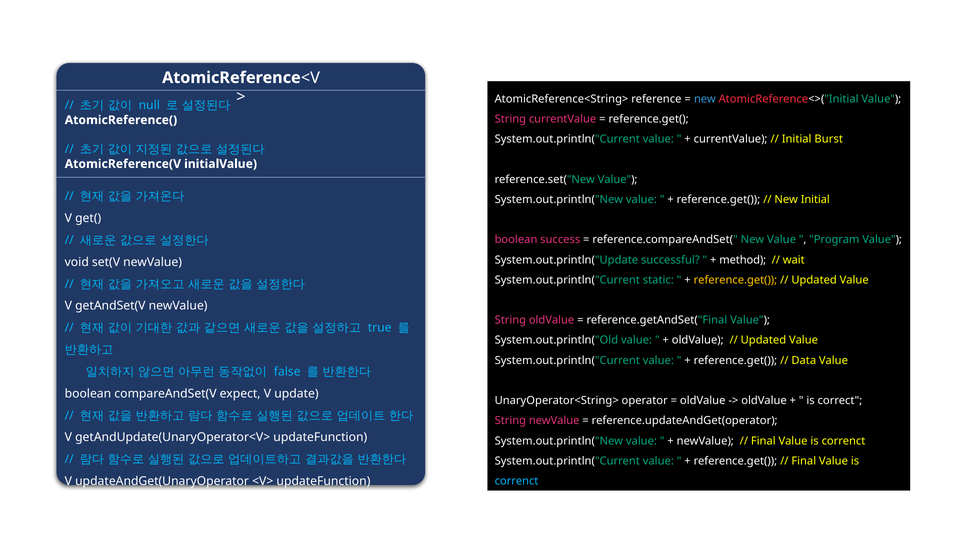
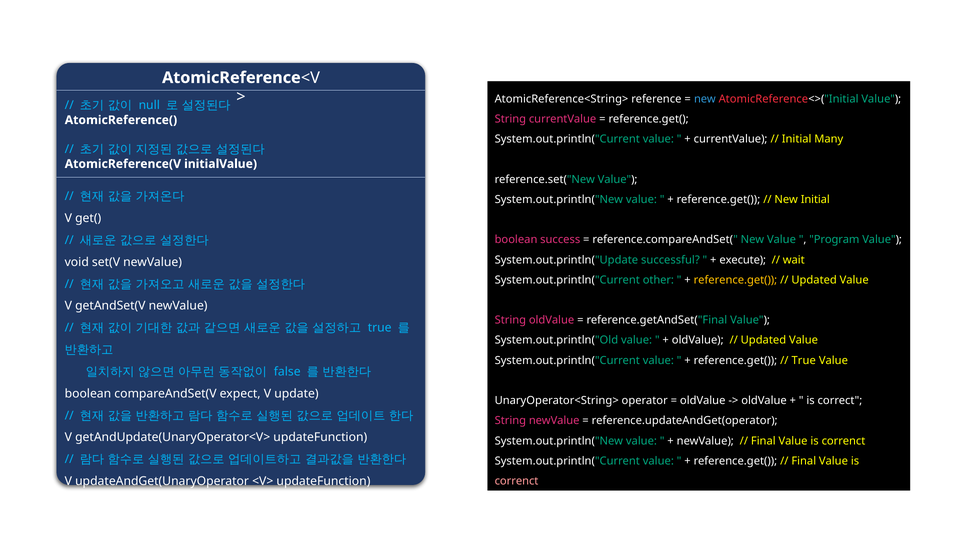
Burst: Burst -> Many (829, 139)
method: method -> execute (743, 260)
static: static -> other (658, 280)
Data: Data -> True (804, 361)
correnct colour: light blue -> pink (517, 481)
